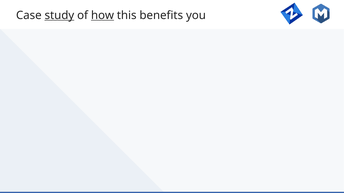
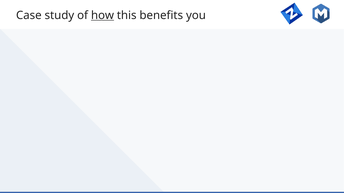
study underline: present -> none (59, 15)
